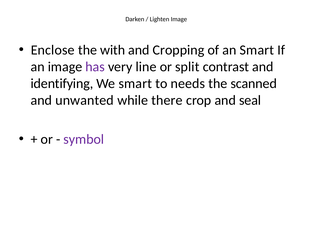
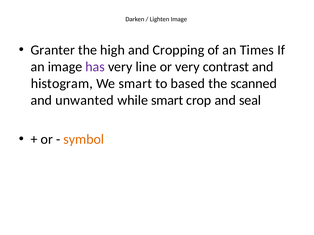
Enclose: Enclose -> Granter (53, 50)
with: with -> high (113, 50)
an Smart: Smart -> Times (257, 50)
or split: split -> very (187, 67)
identifying: identifying -> histogram (62, 84)
needs: needs -> based (188, 84)
while there: there -> smart (167, 100)
symbol colour: purple -> orange (84, 140)
